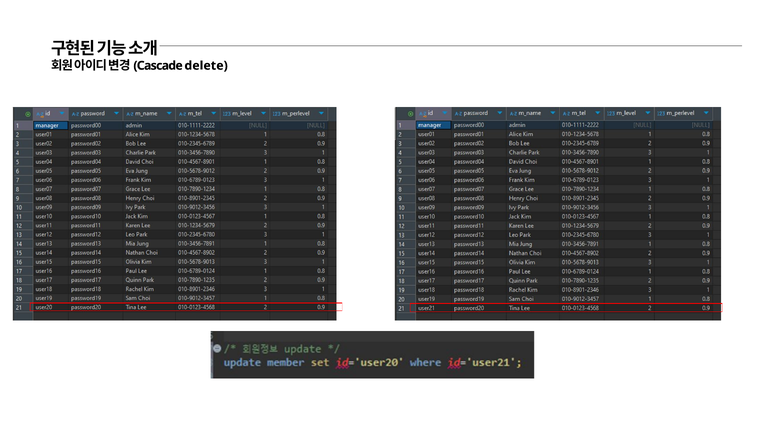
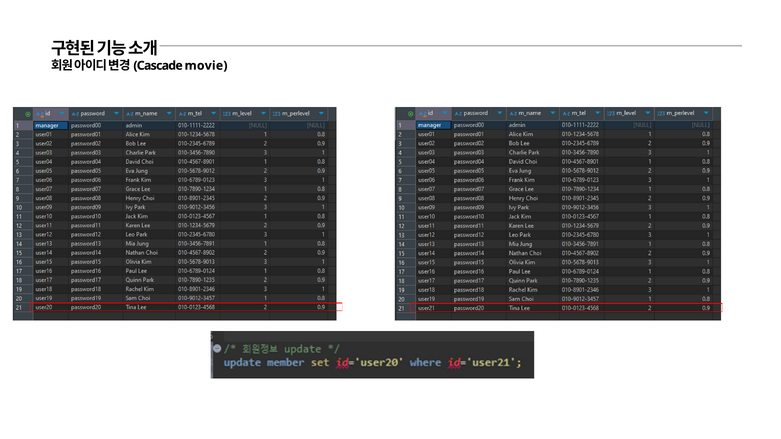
delete: delete -> movie (206, 66)
